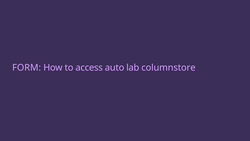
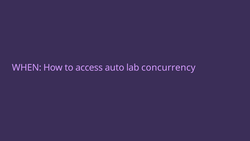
FORM: FORM -> WHEN (27, 67)
columnstore: columnstore -> concurrency (168, 67)
